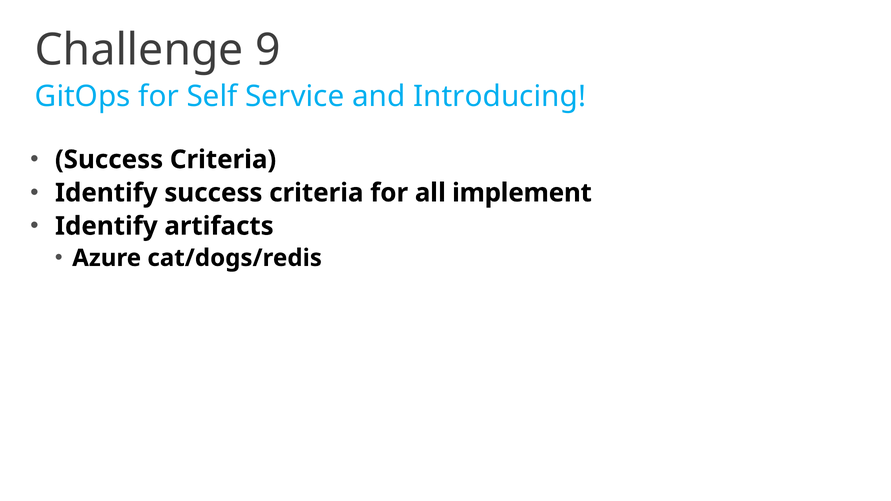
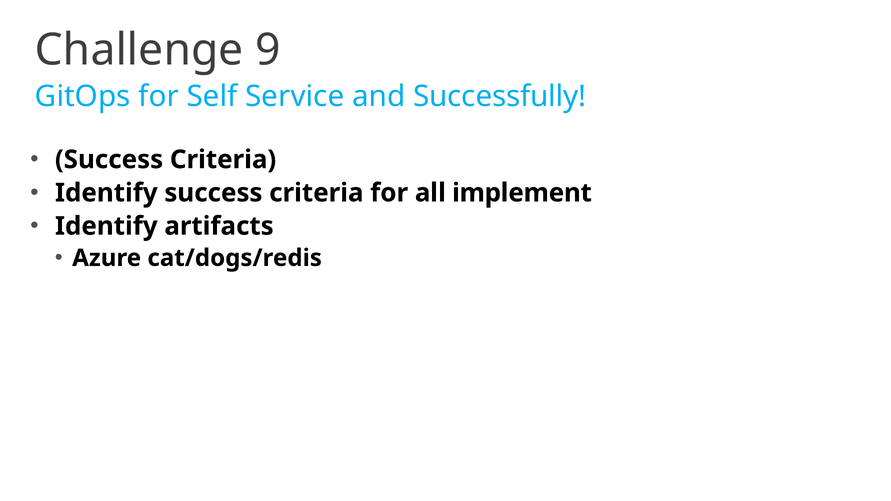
Introducing: Introducing -> Successfully (500, 96)
